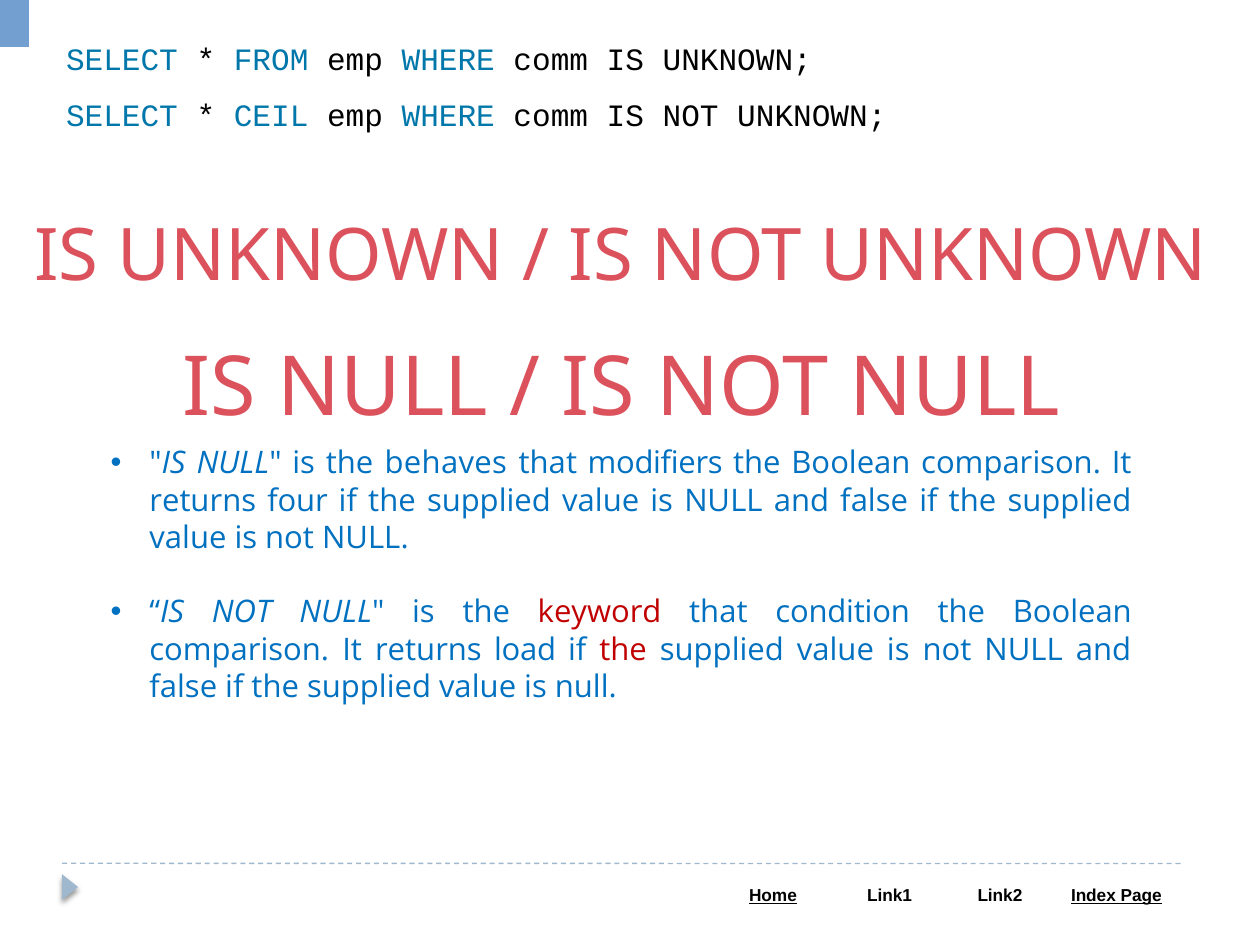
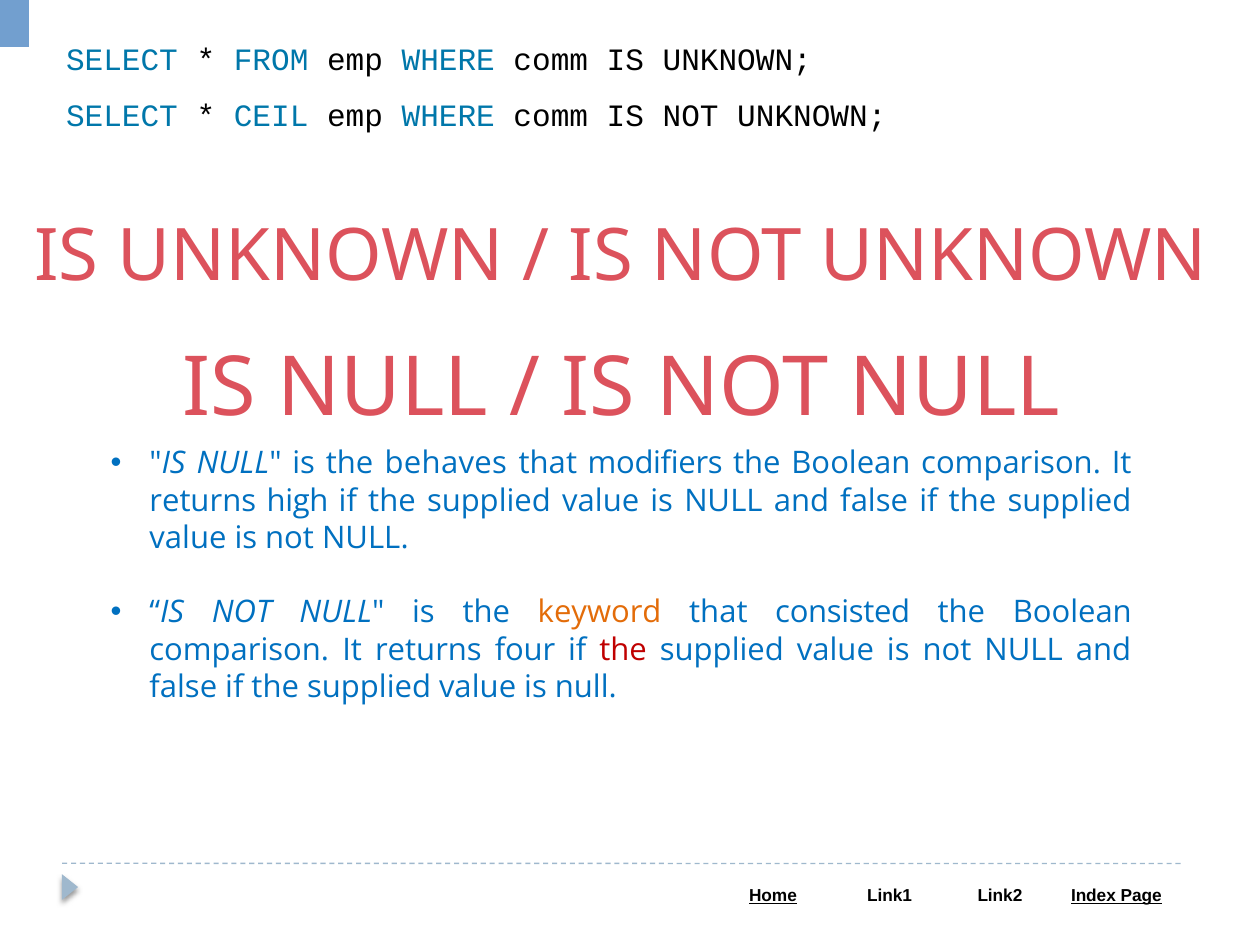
four: four -> high (298, 501)
keyword colour: red -> orange (600, 613)
condition: condition -> consisted (843, 613)
load: load -> four (525, 650)
